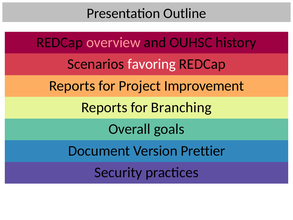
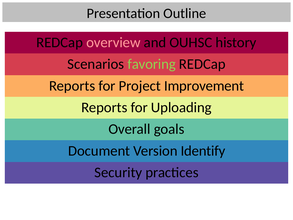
favoring colour: white -> light green (152, 64)
Branching: Branching -> Uploading (181, 107)
Prettier: Prettier -> Identify (203, 151)
